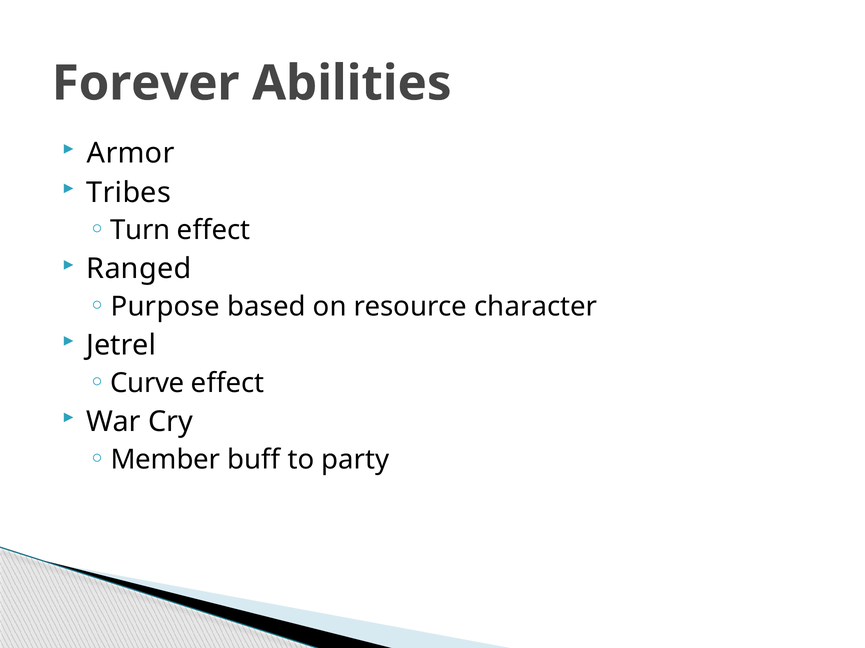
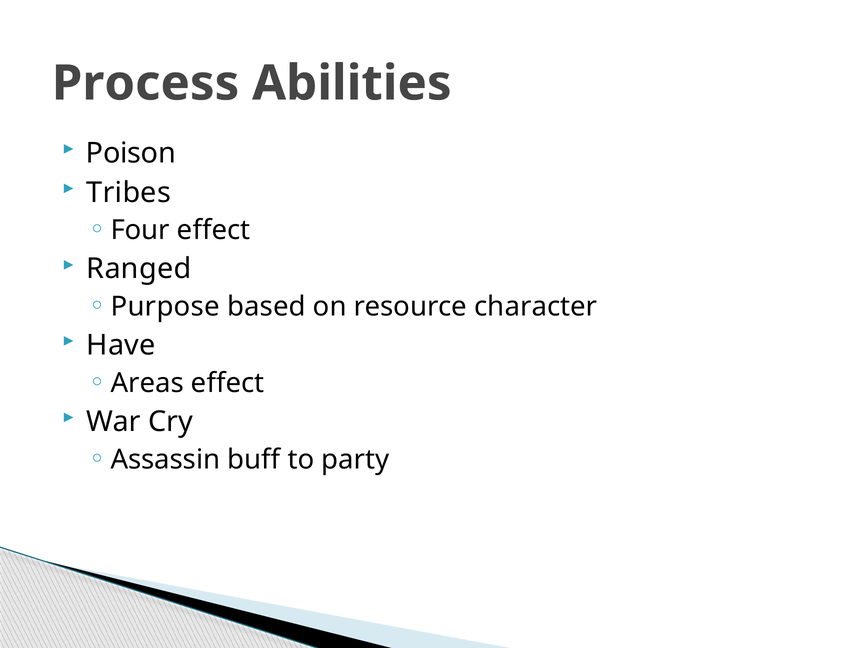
Forever: Forever -> Process (146, 83)
Armor: Armor -> Poison (131, 153)
Turn: Turn -> Four (140, 230)
Jetrel: Jetrel -> Have (121, 346)
Curve: Curve -> Areas (147, 384)
Member: Member -> Assassin (165, 460)
